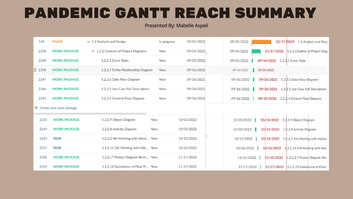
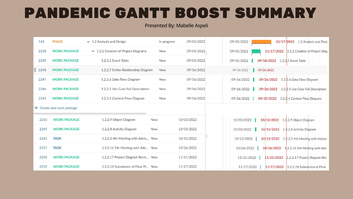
REACH: REACH -> BOOST (202, 13)
